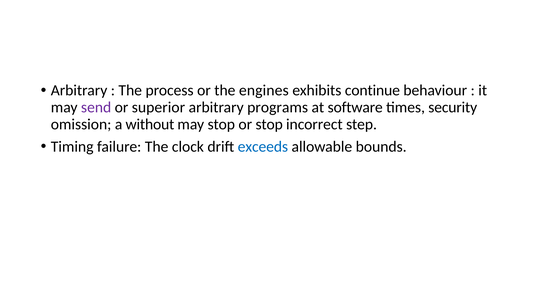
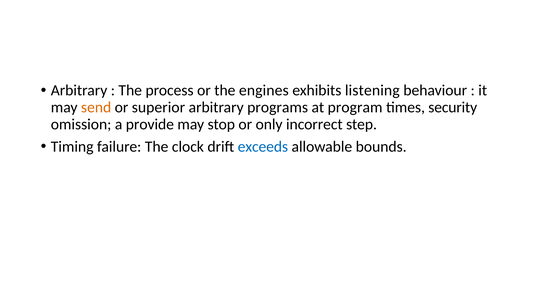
continue: continue -> listening (372, 90)
send colour: purple -> orange (96, 107)
software: software -> program (355, 107)
without: without -> provide (150, 124)
or stop: stop -> only (269, 124)
